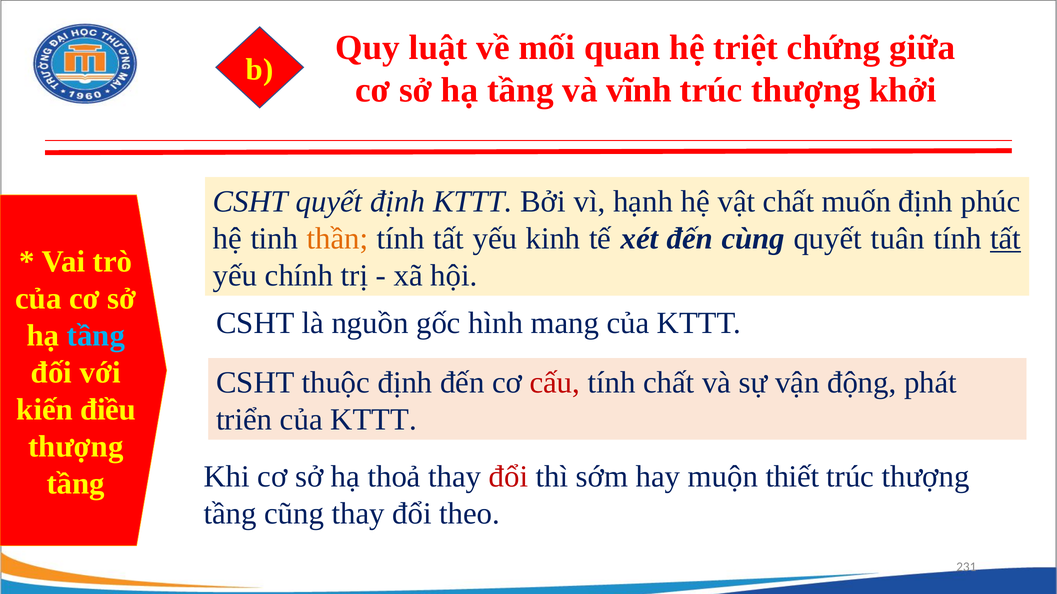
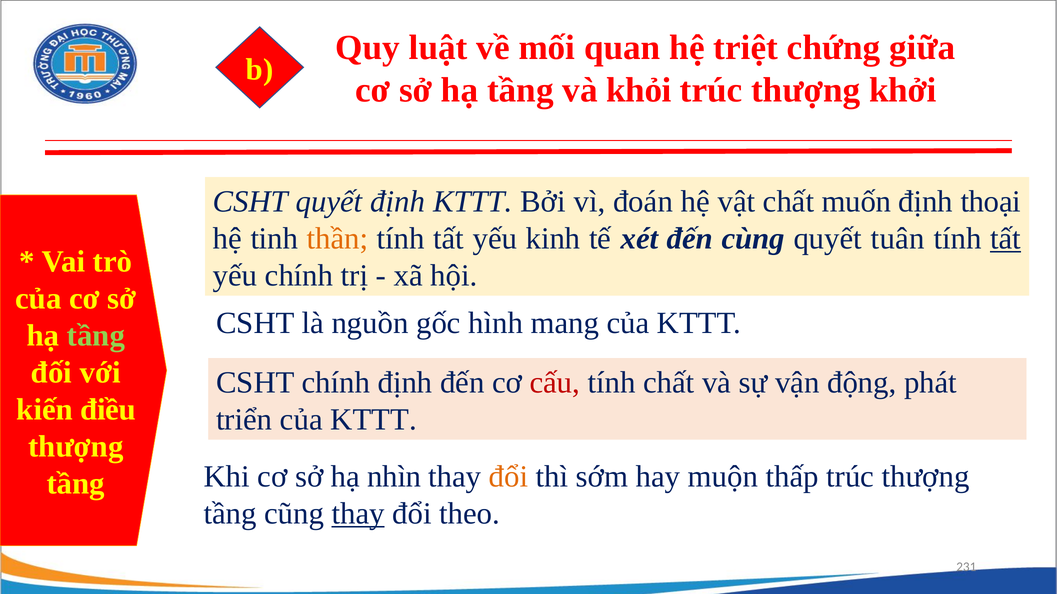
vĩnh: vĩnh -> khỏi (639, 90)
hạnh: hạnh -> đoán (643, 202)
phúc: phúc -> thoại (991, 202)
tầng colour: light blue -> light green (96, 336)
CSHT thuộc: thuộc -> chính (336, 383)
thoả: thoả -> nhìn (394, 477)
đổi colour: red -> orange (509, 477)
thiết: thiết -> thấp (792, 477)
thay underline: none -> present (358, 514)
